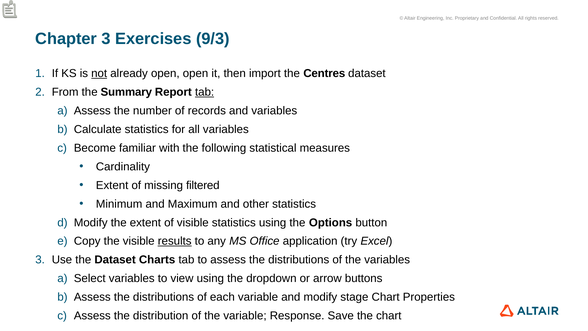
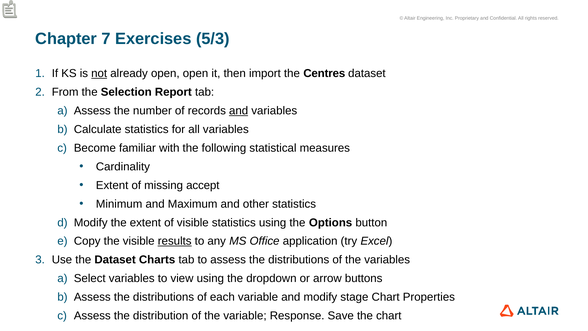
Chapter 3: 3 -> 7 (106, 39)
9/3: 9/3 -> 5/3 (213, 39)
Summary: Summary -> Selection (126, 92)
tab underline: present -> none (205, 92)
and underline: none -> present (239, 111)
filtered: filtered -> accept (203, 185)
